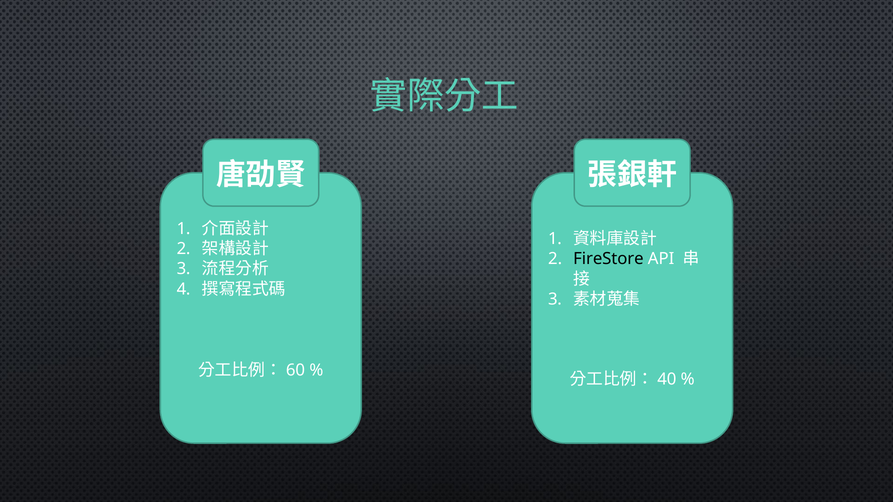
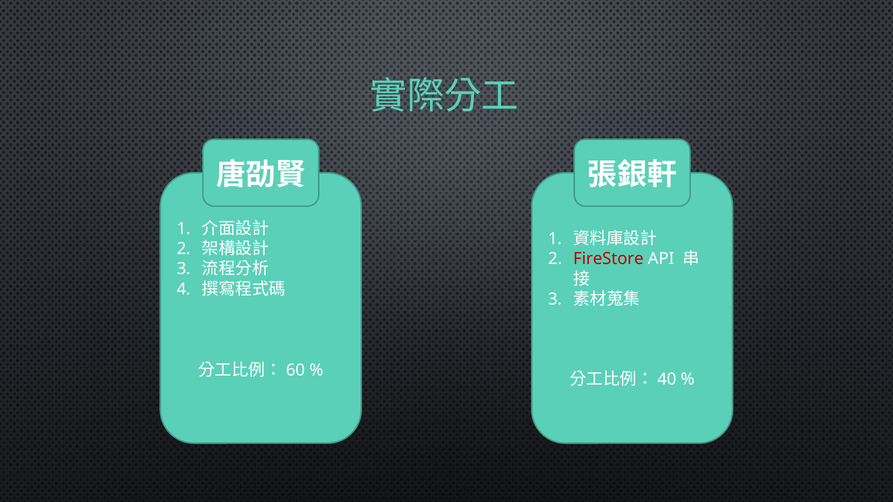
FireStore colour: black -> red (608, 259)
